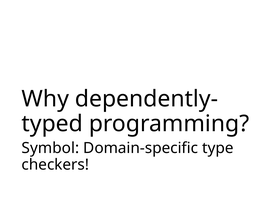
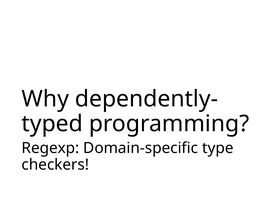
Symbol: Symbol -> Regexp (50, 148)
